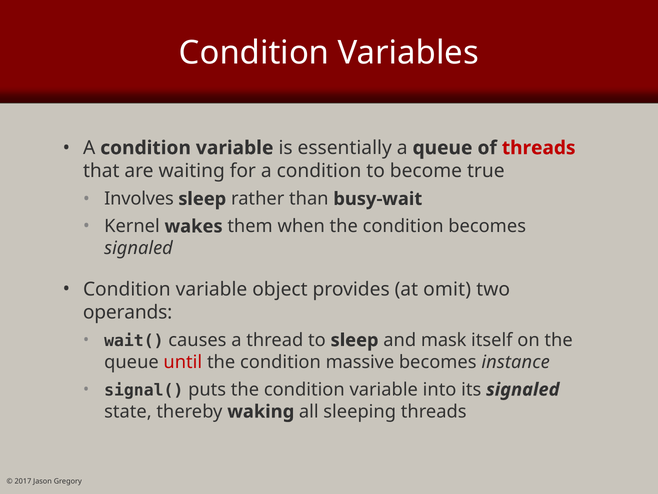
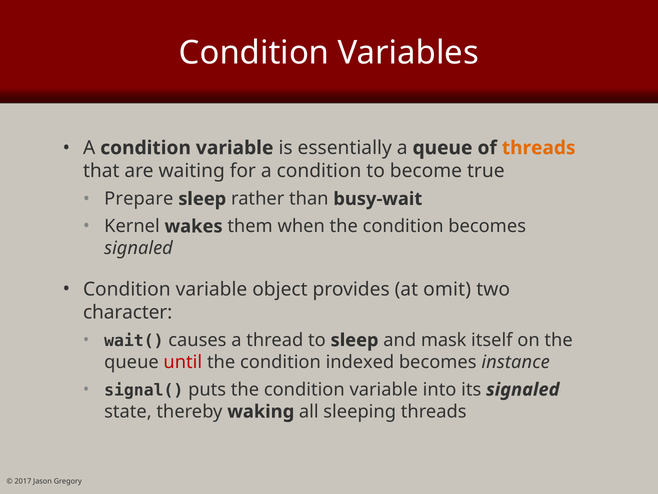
threads colour: red -> orange (539, 148)
Involves: Involves -> Prepare (139, 199)
operands: operands -> character (128, 312)
massive: massive -> indexed (360, 362)
